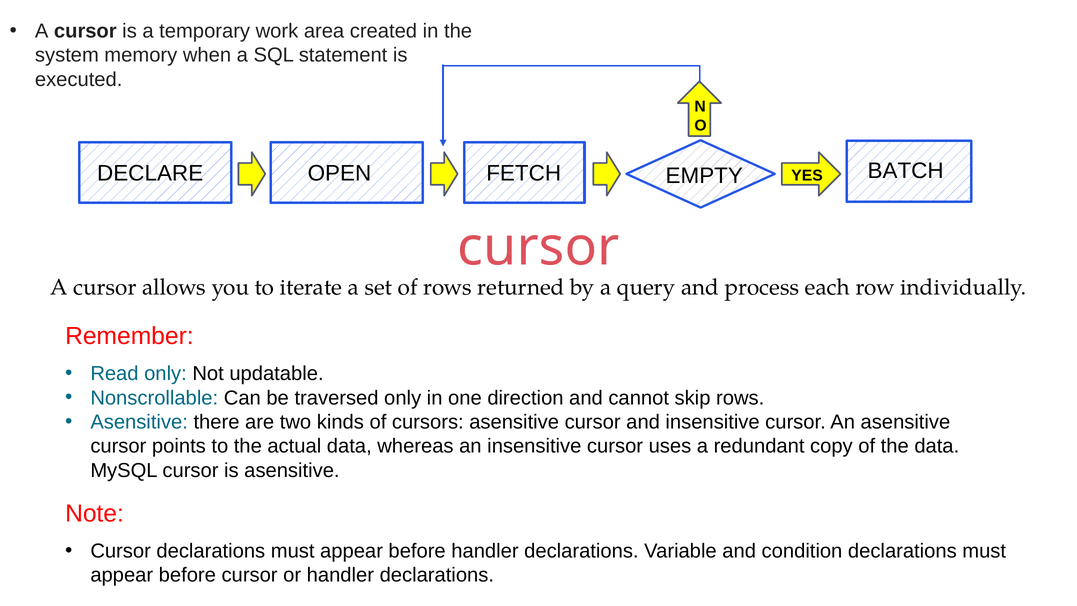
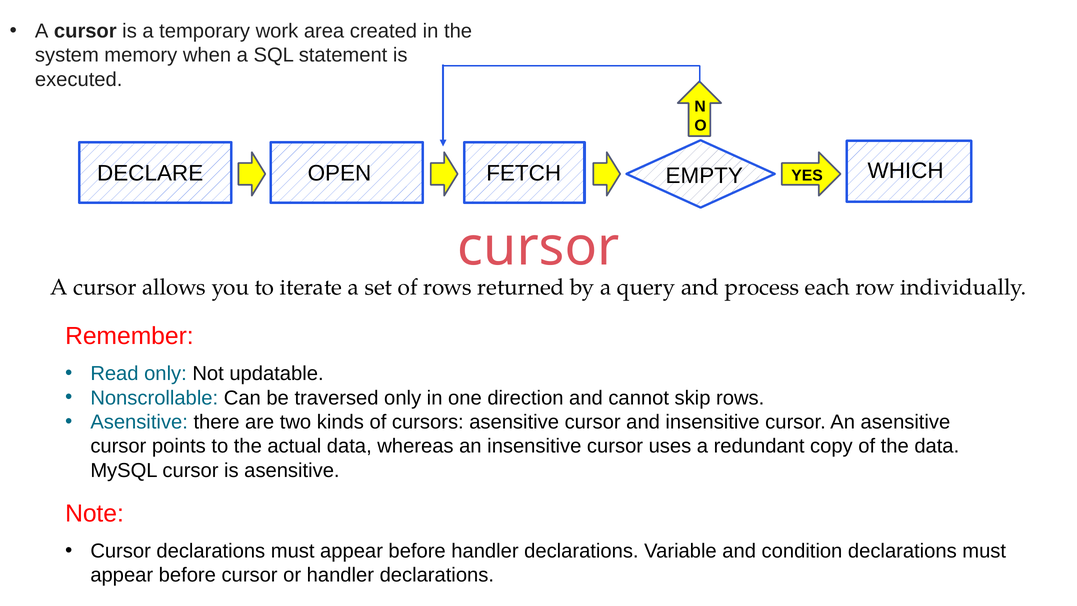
BATCH: BATCH -> WHICH (906, 171)
